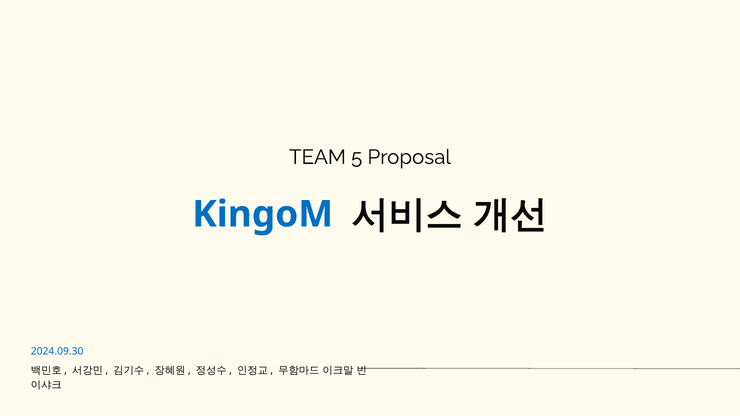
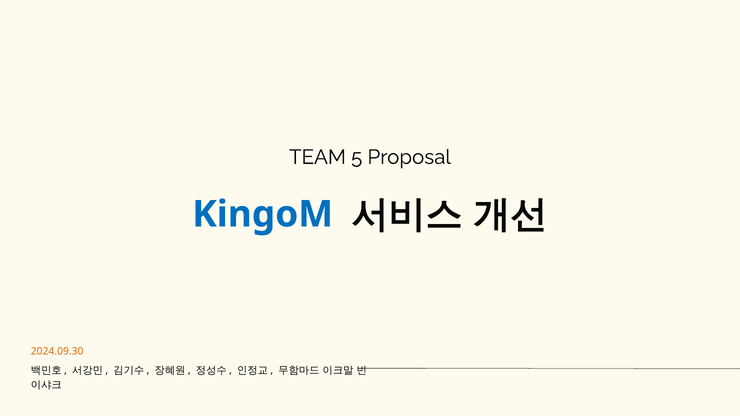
2024.09.30 colour: blue -> orange (57, 351)
